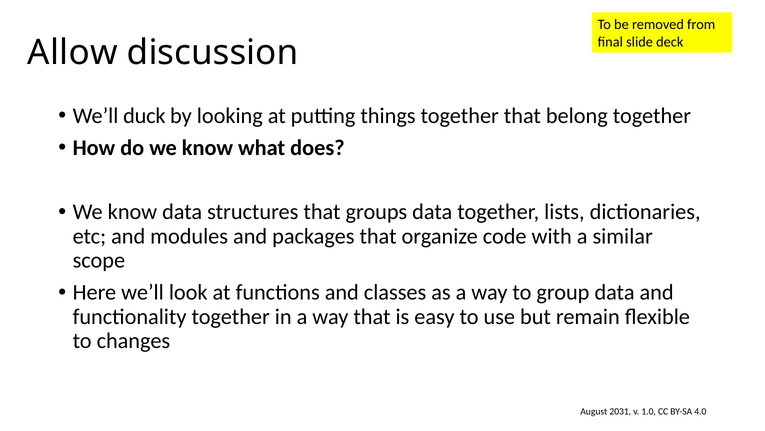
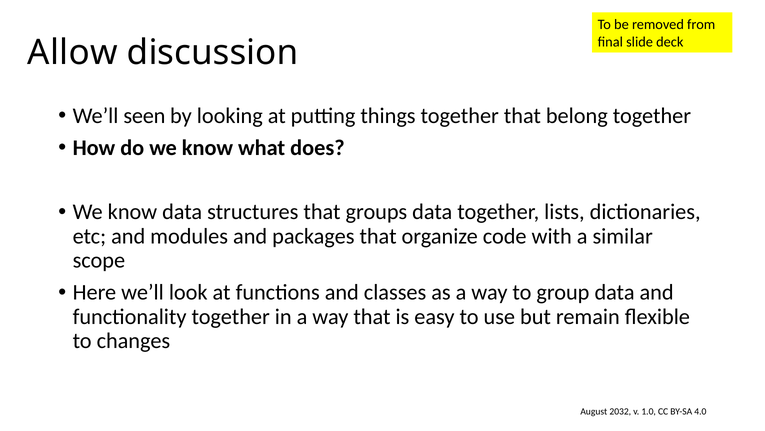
duck: duck -> seen (144, 116)
2031: 2031 -> 2032 (620, 411)
